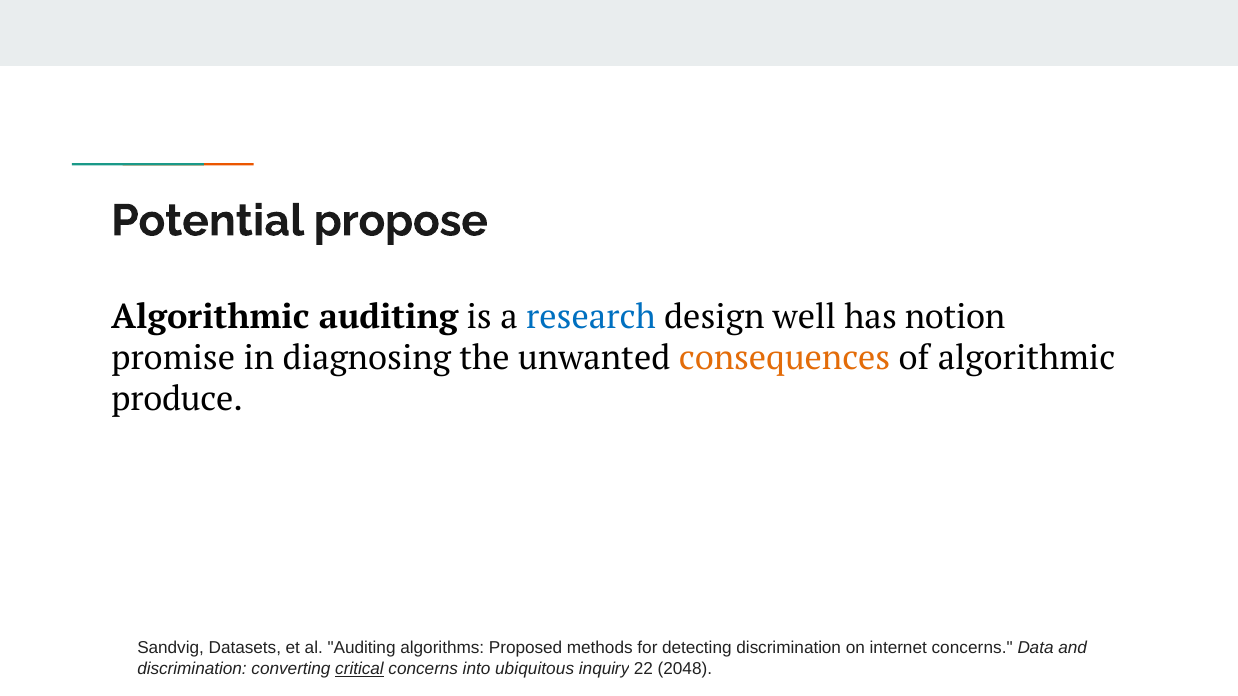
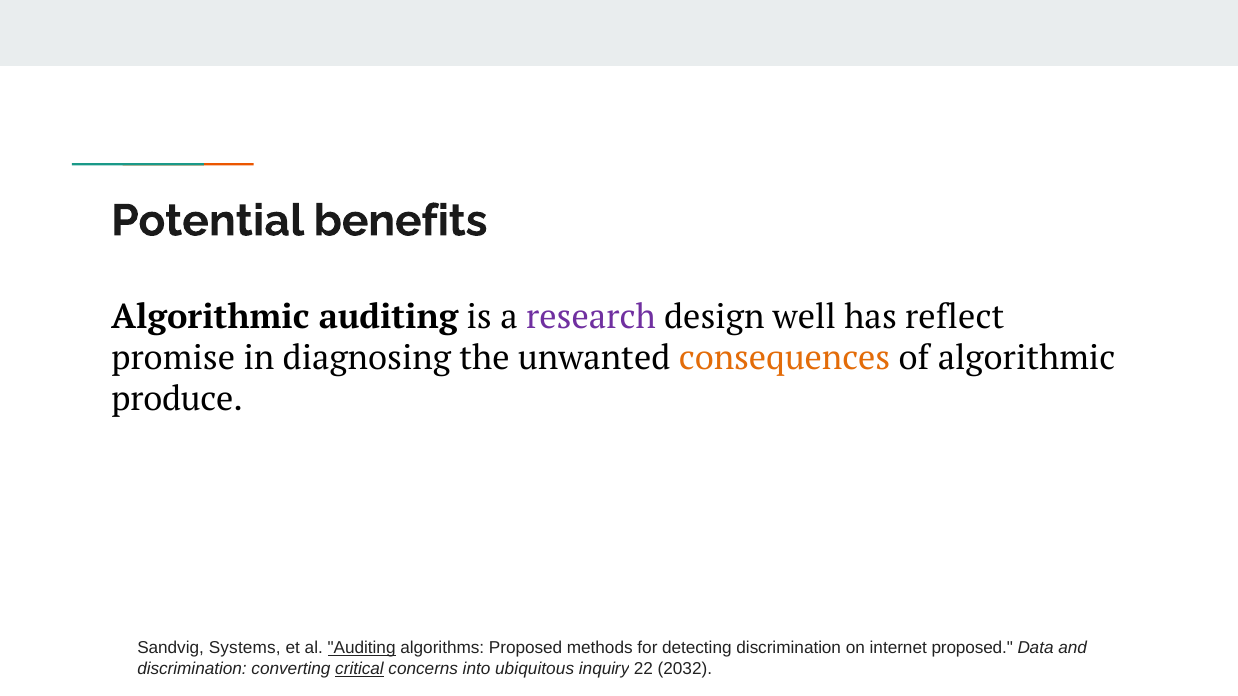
propose: propose -> benefits (401, 221)
research colour: blue -> purple (591, 317)
notion: notion -> reflect (955, 317)
Datasets: Datasets -> Systems (245, 648)
Auditing underline: none -> present (362, 648)
internet concerns: concerns -> proposed (972, 648)
2048: 2048 -> 2032 (685, 669)
